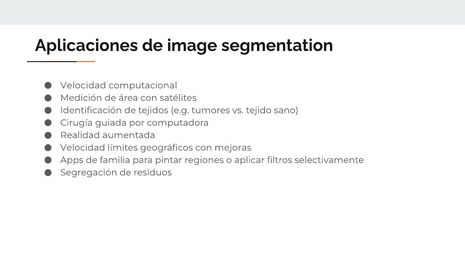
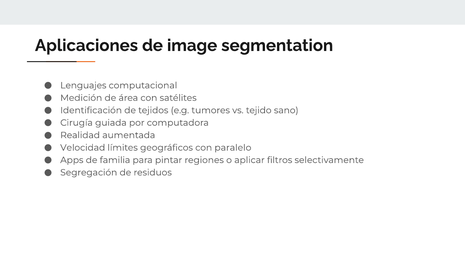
Velocidad: Velocidad -> Lenguajes (83, 86)
mejoras: mejoras -> paralelo (233, 148)
